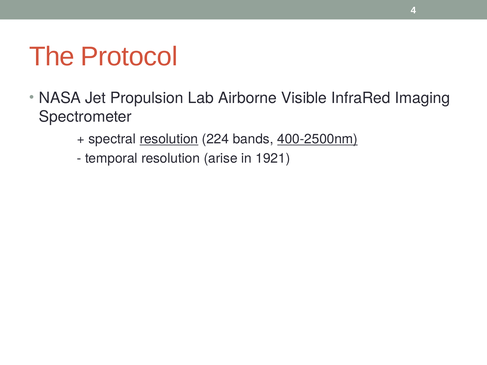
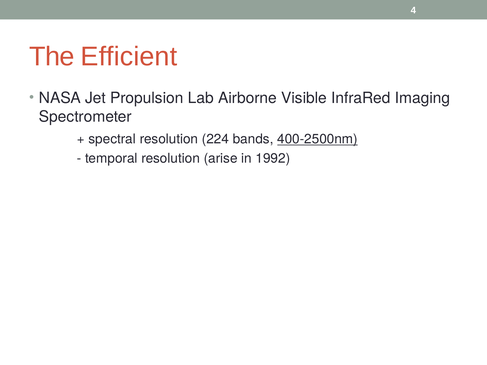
Protocol: Protocol -> Efficient (129, 57)
resolution underline: present -> none (169, 139)
1921: 1921 -> 1992 (273, 159)
